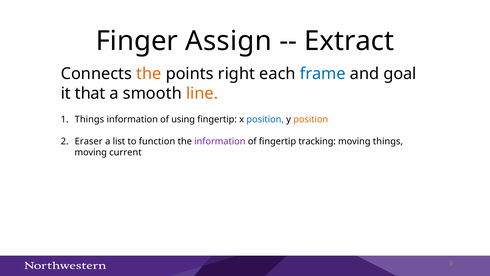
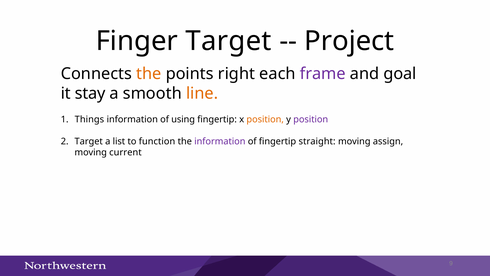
Finger Assign: Assign -> Target (229, 41)
Extract: Extract -> Project (349, 41)
frame colour: blue -> purple (323, 74)
that: that -> stay (90, 93)
position colour: blue -> orange (265, 119)
position colour: orange -> purple (311, 119)
Eraser: Eraser -> Target (89, 141)
tracking: tracking -> straight (317, 141)
moving things: things -> assign (388, 141)
